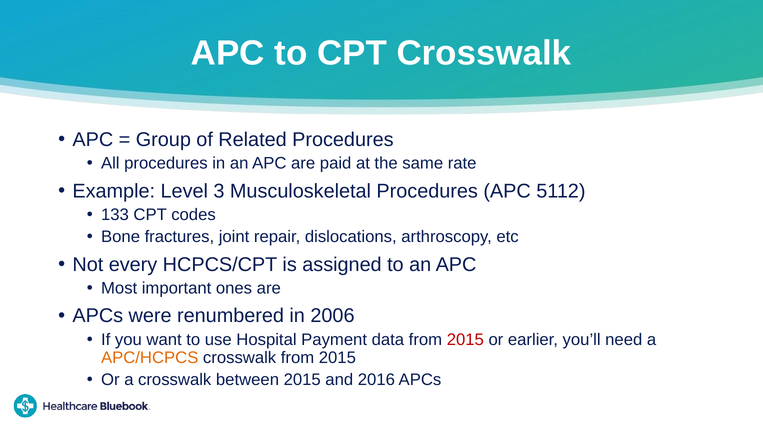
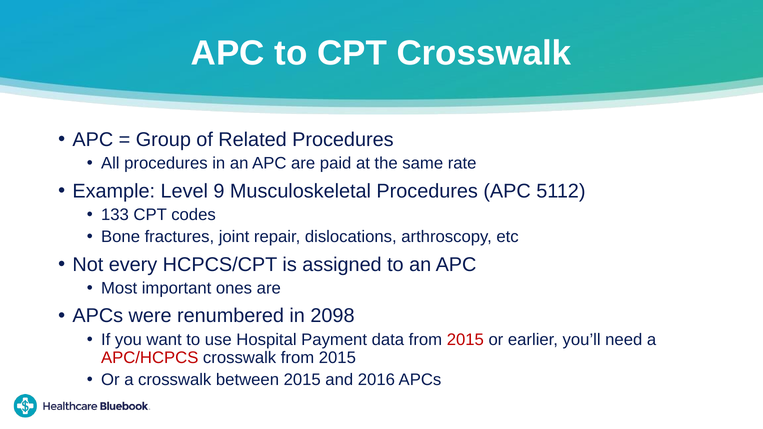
3: 3 -> 9 (219, 191)
2006: 2006 -> 2098 (333, 316)
APC/HCPCS colour: orange -> red (150, 358)
